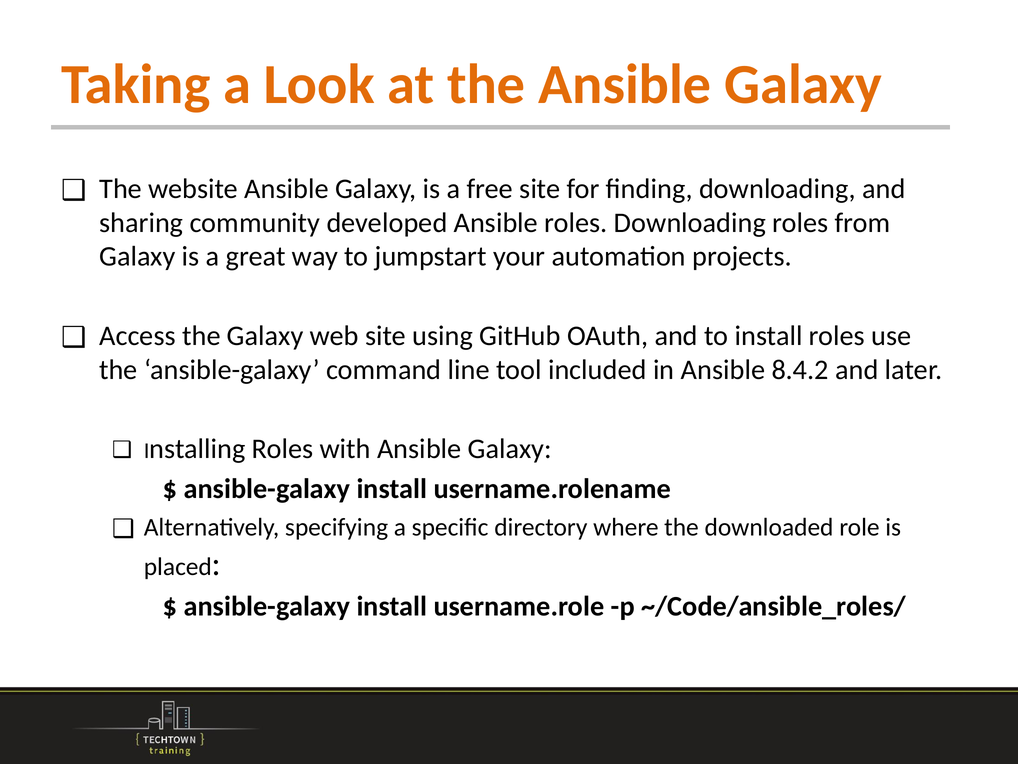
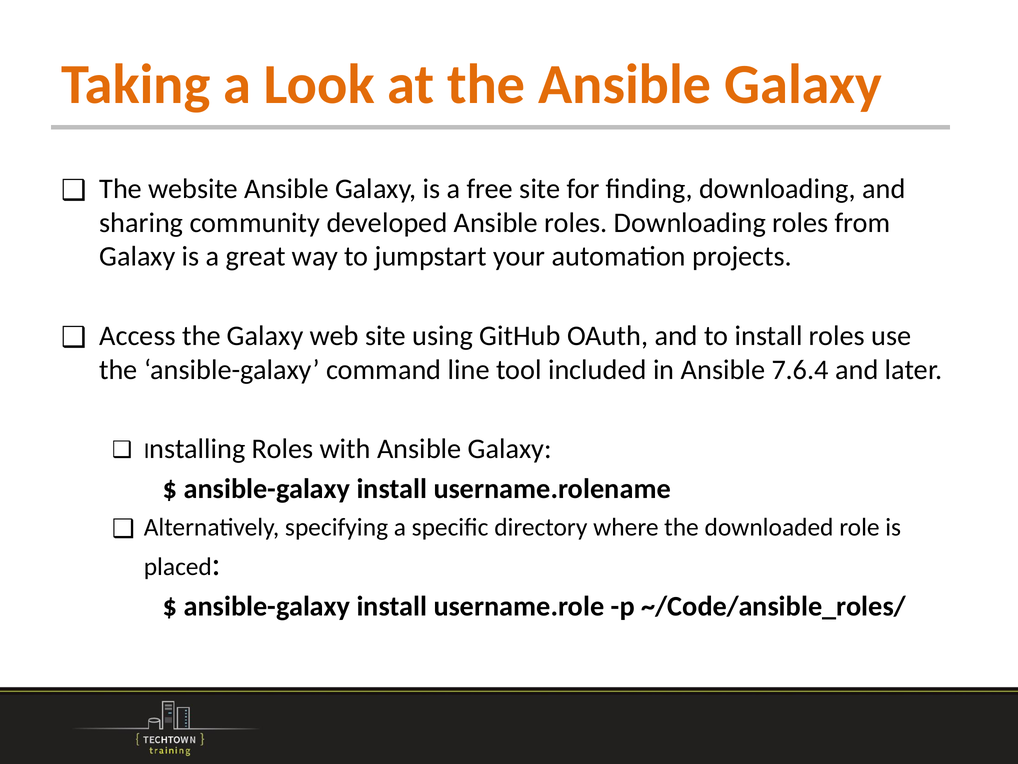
8.4.2: 8.4.2 -> 7.6.4 (800, 370)
